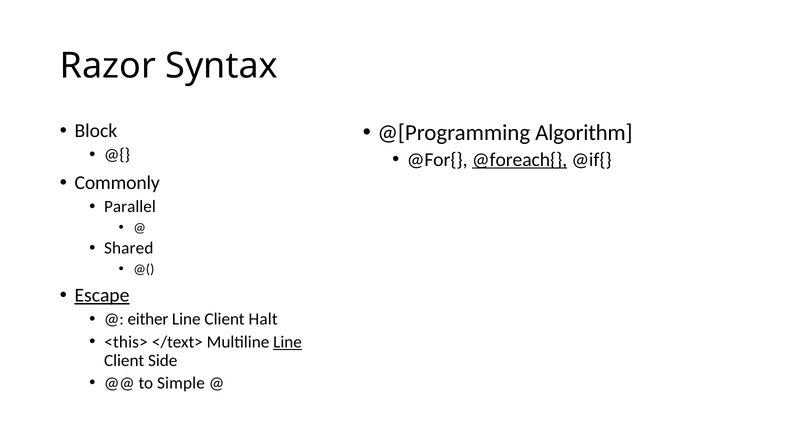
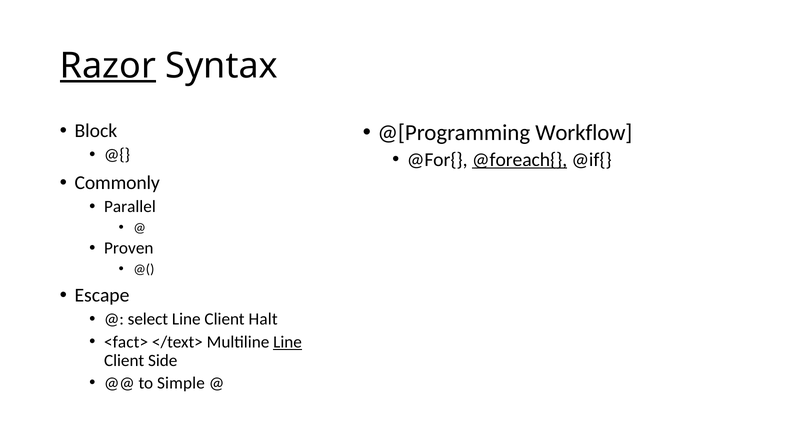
Razor underline: none -> present (108, 66)
Algorithm: Algorithm -> Workflow (584, 133)
Shared: Shared -> Proven (129, 249)
Escape underline: present -> none (102, 296)
either: either -> select (148, 320)
<this>: <this> -> <fact> (126, 342)
